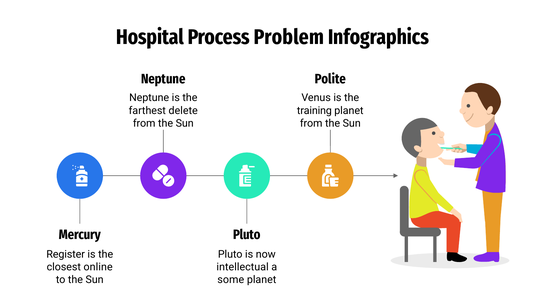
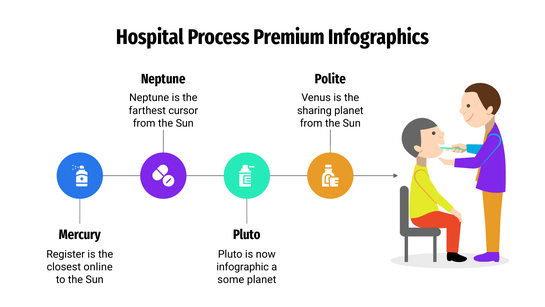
Problem: Problem -> Premium (289, 37)
delete: delete -> cursor (183, 110)
training: training -> sharing (314, 110)
intellectual: intellectual -> infographic (243, 267)
